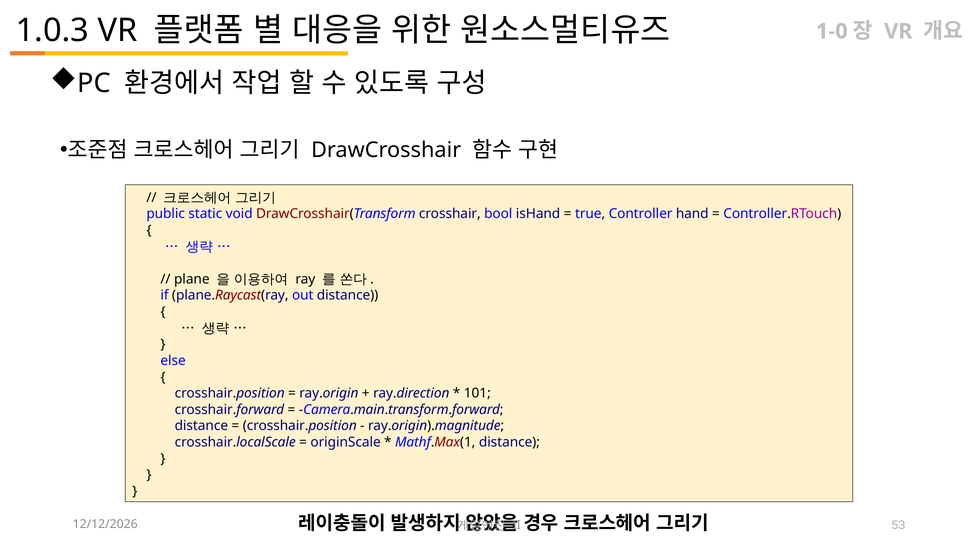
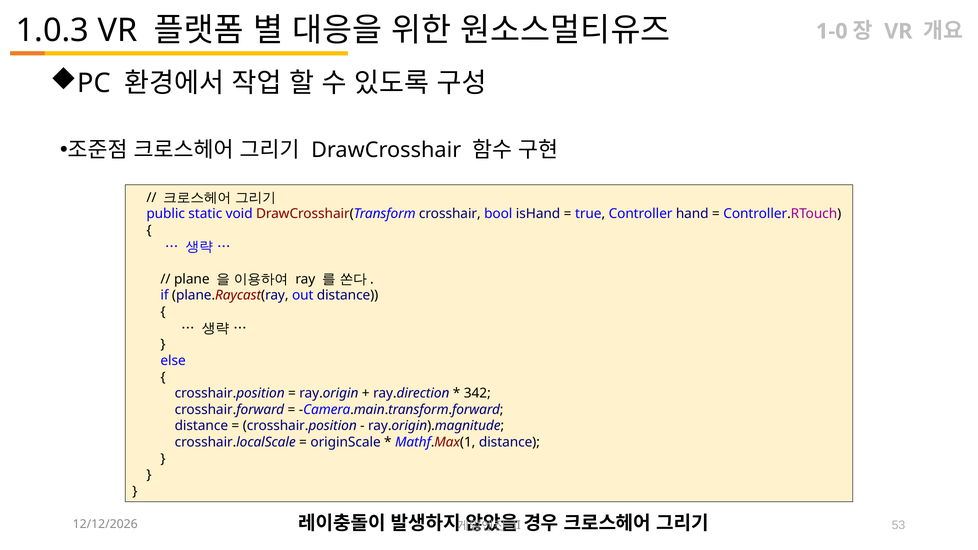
101: 101 -> 342 (477, 393)
